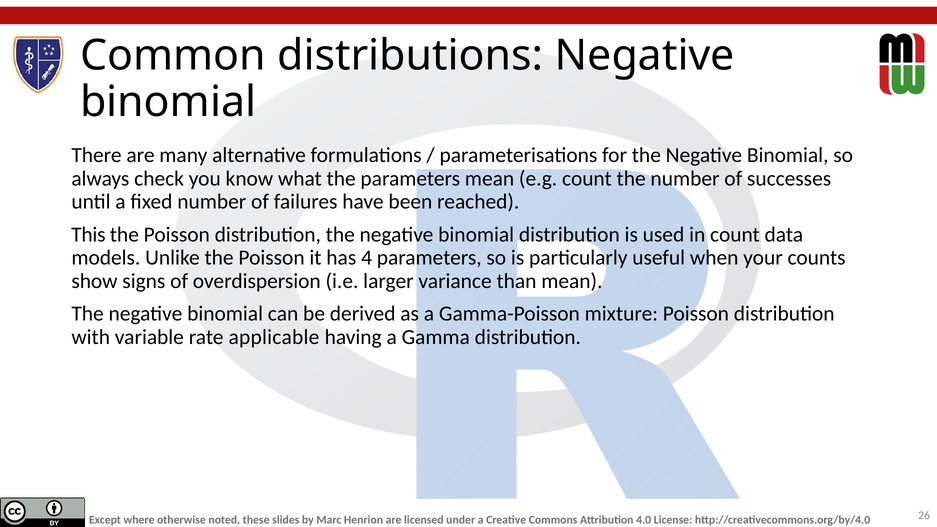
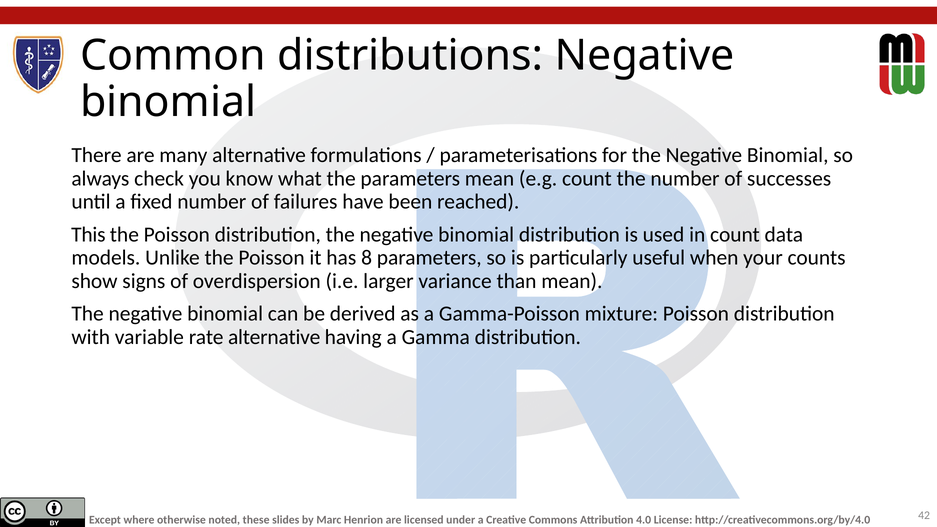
4: 4 -> 8 (367, 258)
rate applicable: applicable -> alternative (274, 337)
26: 26 -> 42 (924, 516)
